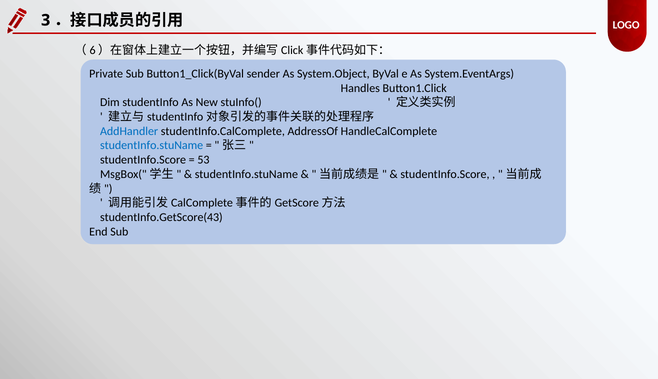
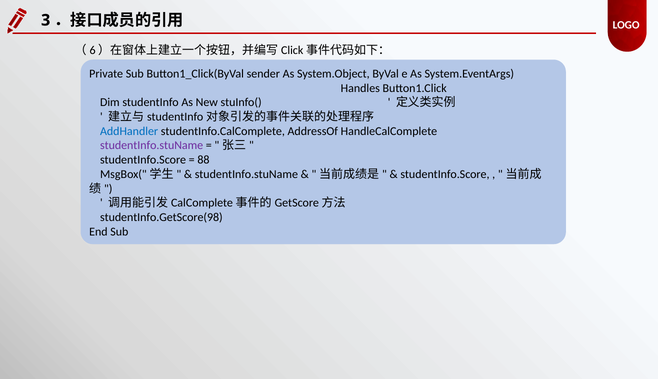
studentInfo.stuName colour: blue -> purple (152, 145)
53: 53 -> 88 (203, 160)
studentInfo.GetScore(43: studentInfo.GetScore(43 -> studentInfo.GetScore(98 (161, 217)
